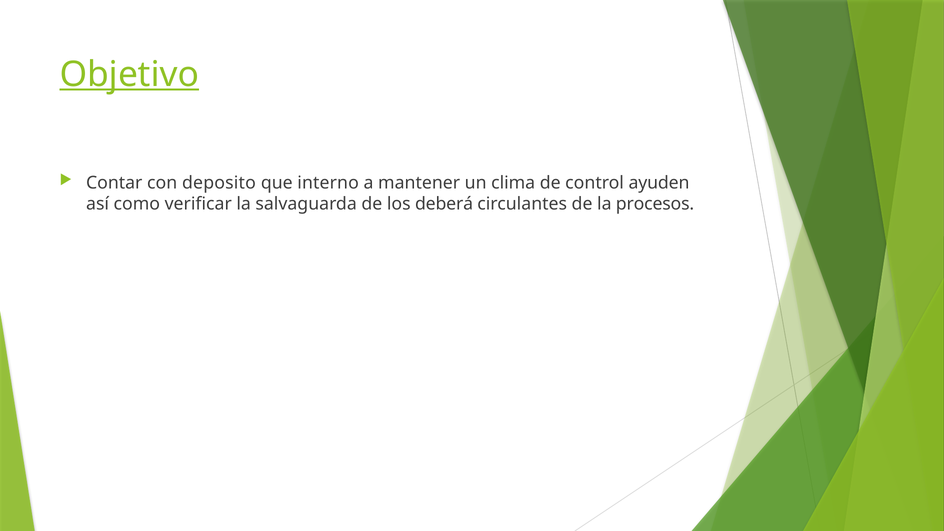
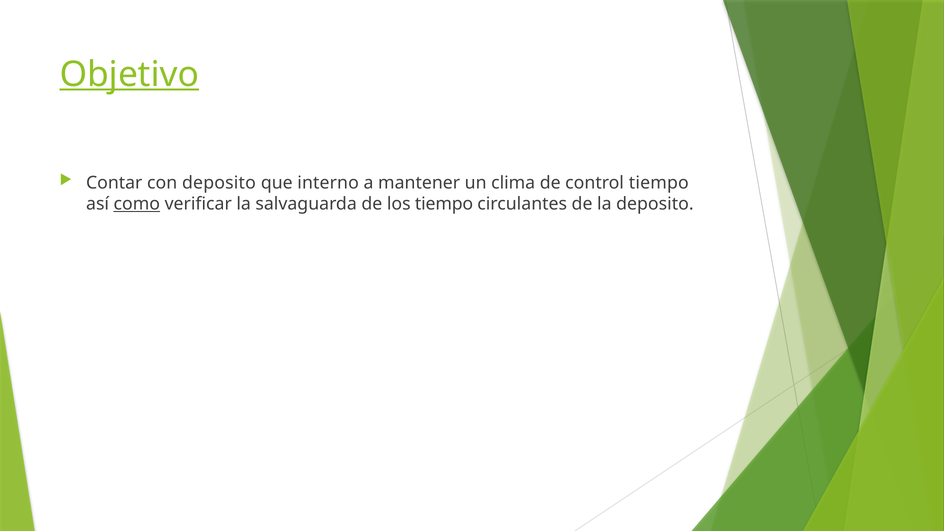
control ayuden: ayuden -> tiempo (659, 183)
como underline: none -> present (137, 204)
los deberá: deberá -> tiempo (444, 204)
la procesos: procesos -> deposito (655, 204)
